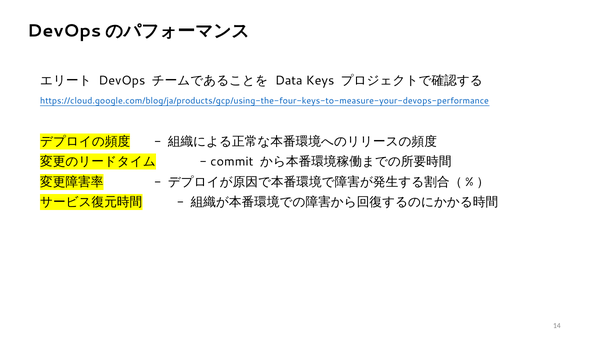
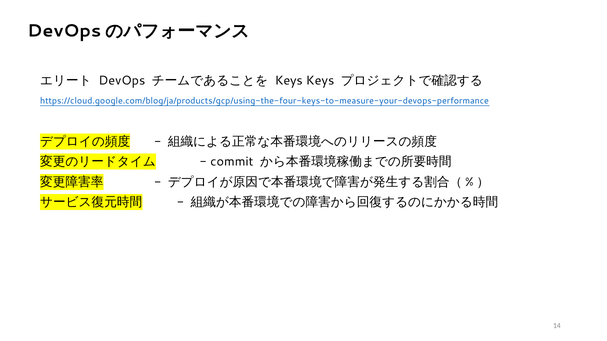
Data: Data -> Keys (289, 81)
